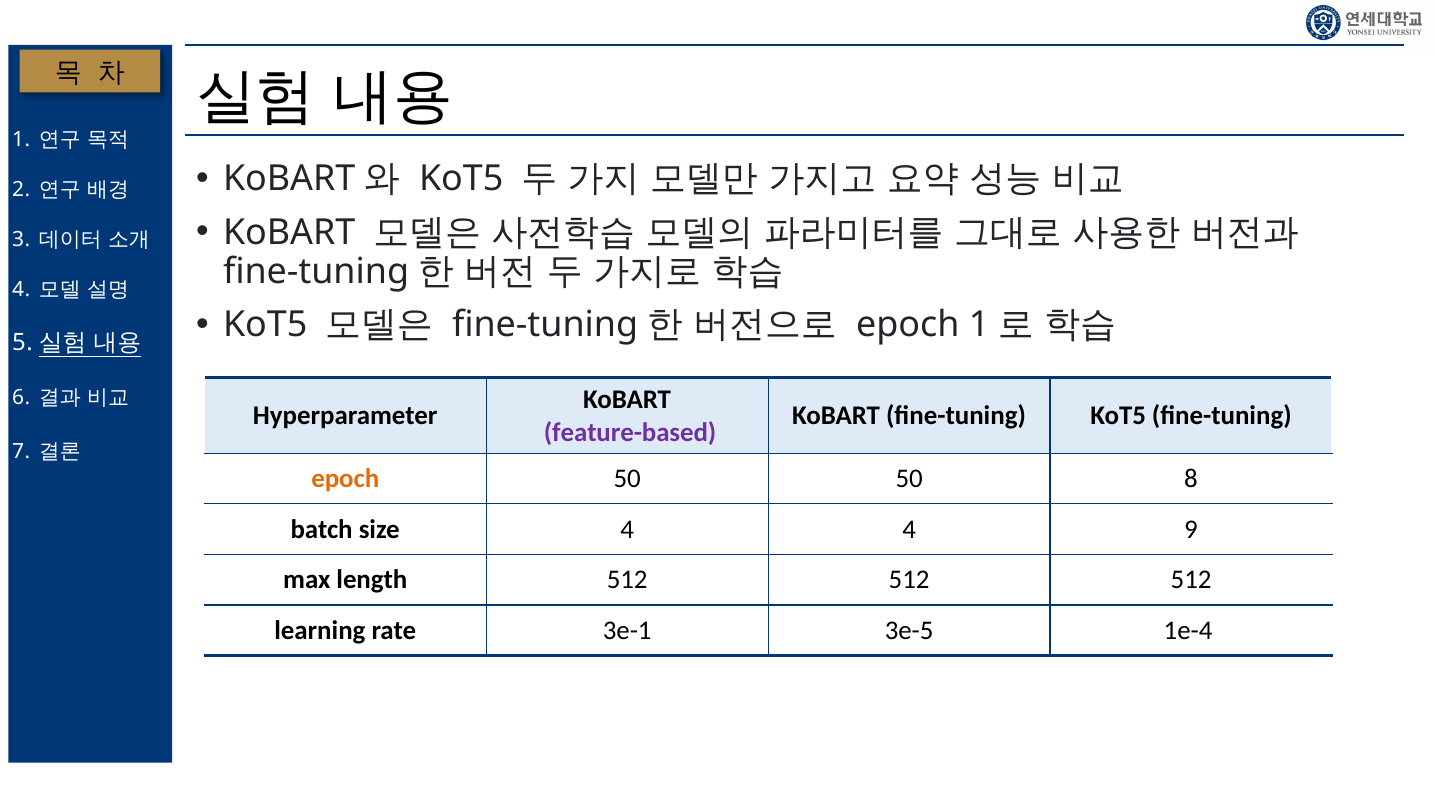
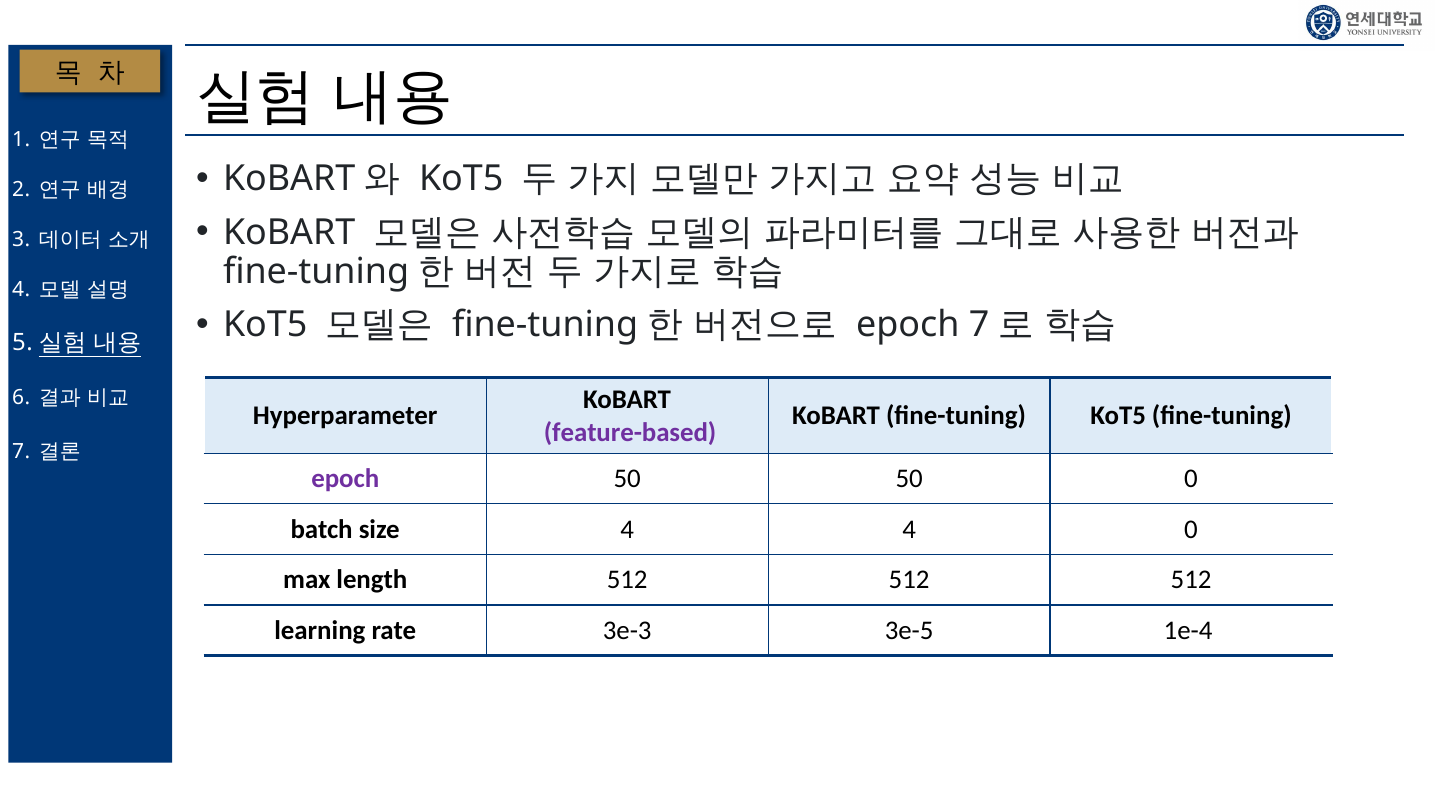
epoch 1: 1 -> 7 (979, 325)
epoch colour: orange -> purple (345, 479)
50 8: 8 -> 0 (1191, 479)
4 9: 9 -> 0 (1191, 530)
3e-1: 3e-1 -> 3e-3 (627, 631)
